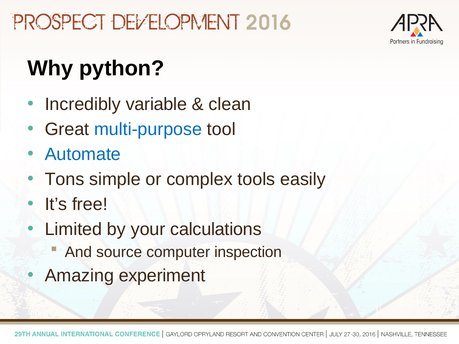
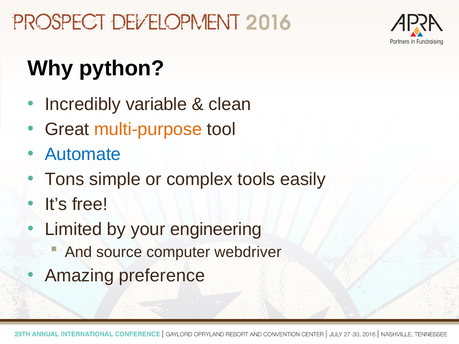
multi-purpose colour: blue -> orange (148, 129)
calculations: calculations -> engineering (216, 229)
inspection: inspection -> webdriver (248, 252)
experiment: experiment -> preference (162, 276)
